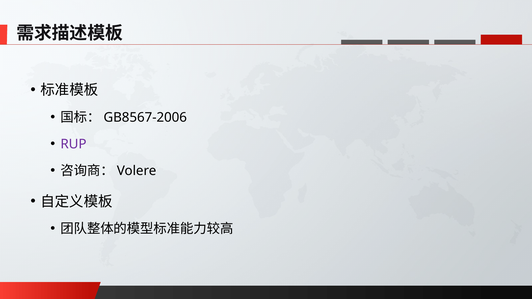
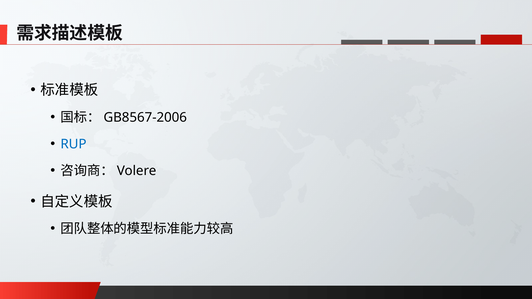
RUP colour: purple -> blue (73, 144)
